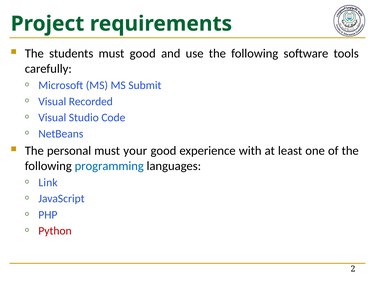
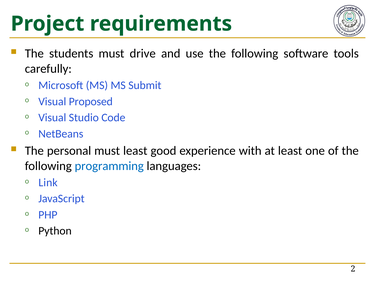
must good: good -> drive (143, 54)
Recorded: Recorded -> Proposed (91, 102)
must your: your -> least (135, 151)
Python colour: red -> black (55, 231)
